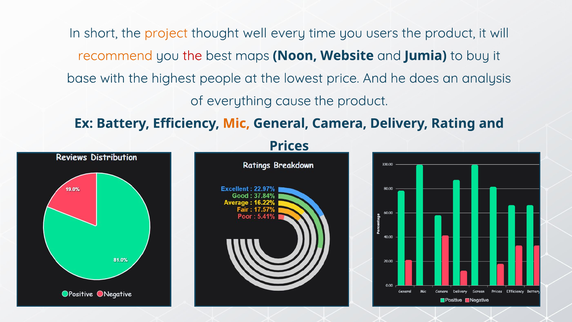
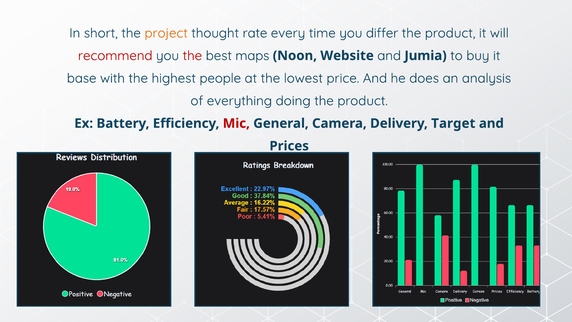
well: well -> rate (255, 33)
users: users -> differ (382, 33)
recommend colour: orange -> red (115, 56)
cause: cause -> doing (293, 101)
Mic colour: orange -> red (236, 123)
Rating: Rating -> Target (453, 123)
